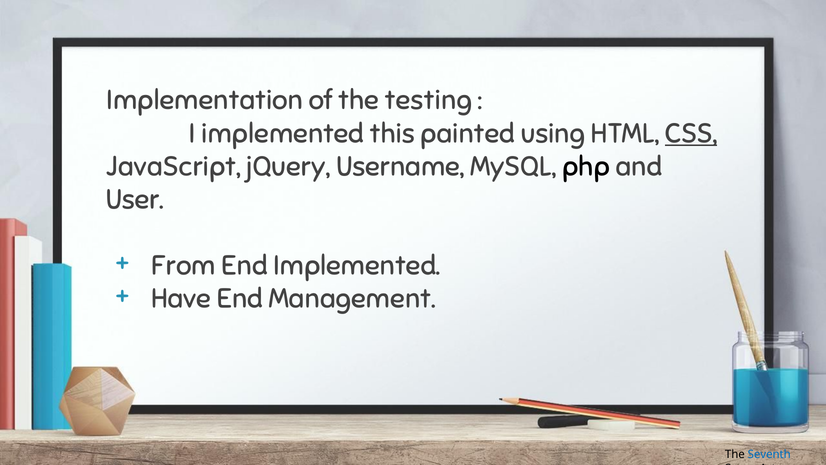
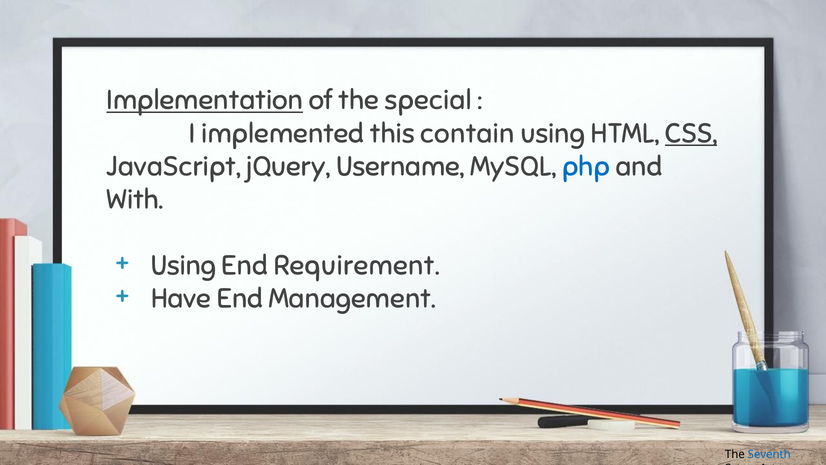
Implementation underline: none -> present (205, 100)
testing: testing -> special (428, 100)
painted: painted -> contain (468, 133)
php colour: black -> blue (586, 166)
User: User -> With (135, 199)
From: From -> Using (183, 265)
End Implemented: Implemented -> Requirement (357, 265)
